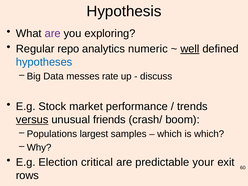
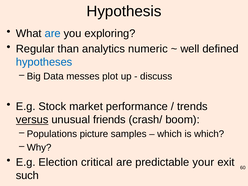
are colour: purple -> blue (53, 33)
repo: repo -> than (68, 49)
well underline: present -> none (190, 49)
rate: rate -> plot (110, 76)
largest: largest -> picture (94, 134)
rows: rows -> such (27, 175)
